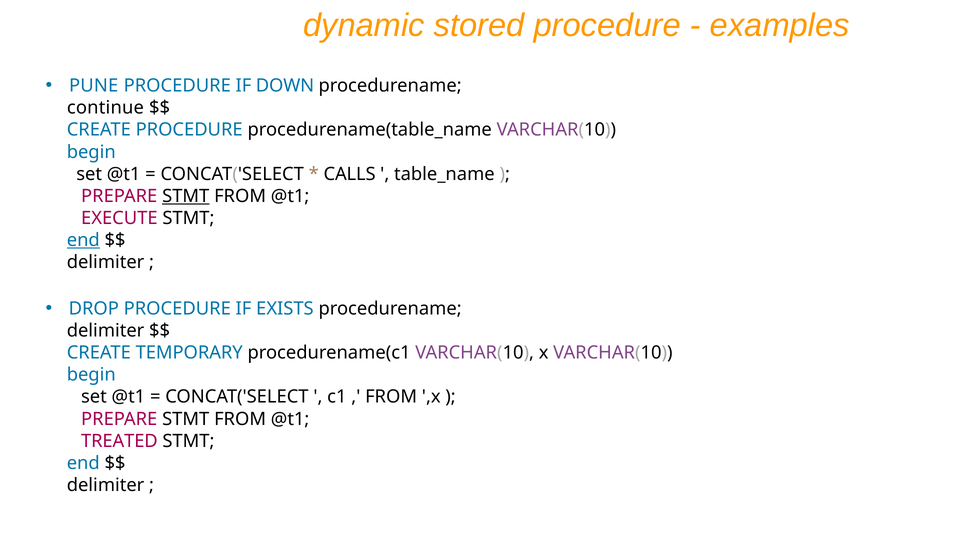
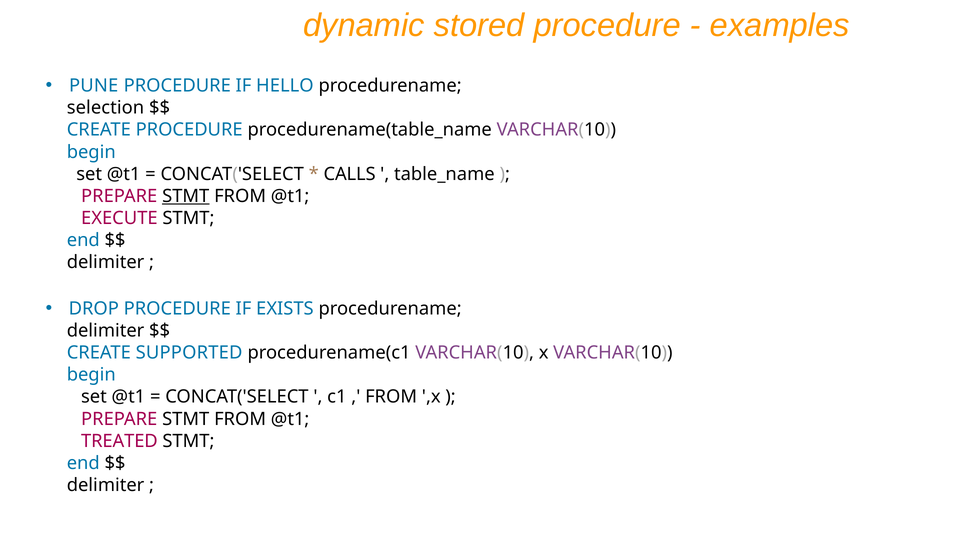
DOWN: DOWN -> HELLO (285, 86)
continue: continue -> selection (106, 108)
end underline: present -> none (83, 240)
TEMPORARY: TEMPORARY -> SUPPORTED (189, 353)
